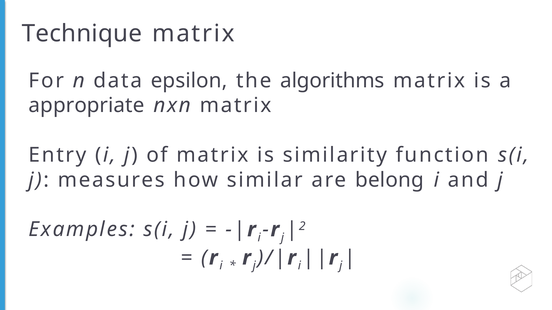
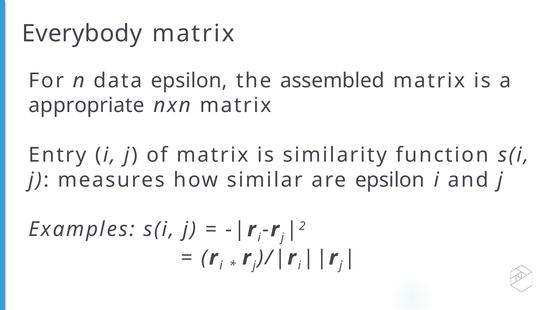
Technique: Technique -> Everybody (82, 34)
algorithms: algorithms -> assembled (332, 81)
are belong: belong -> epsilon (390, 180)
